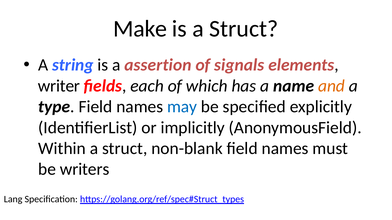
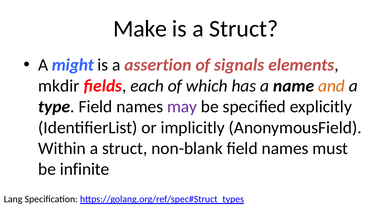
string: string -> might (73, 65)
writer: writer -> mkdir (59, 86)
may colour: blue -> purple (182, 107)
writers: writers -> infinite (85, 170)
